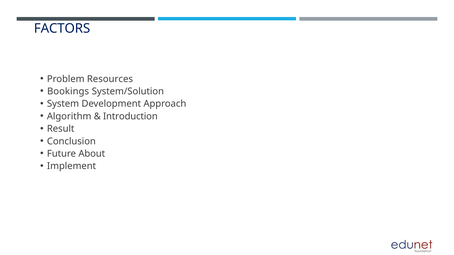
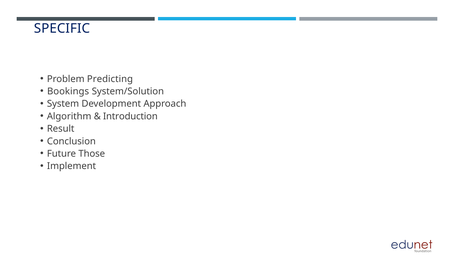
FACTORS: FACTORS -> SPECIFIC (62, 29)
Resources: Resources -> Predicting (110, 79)
About: About -> Those (92, 154)
